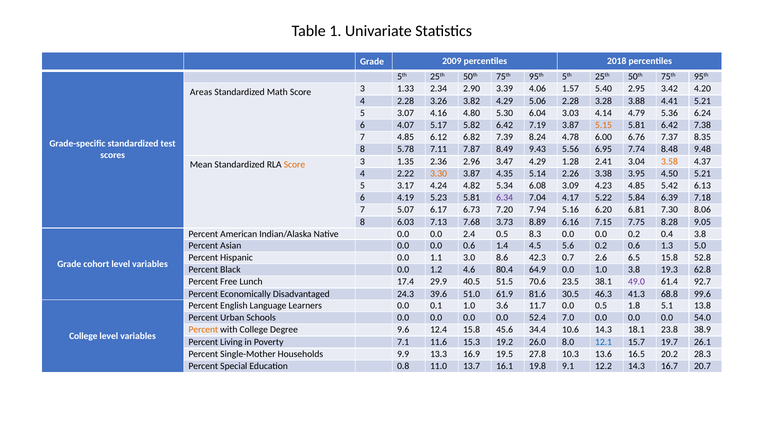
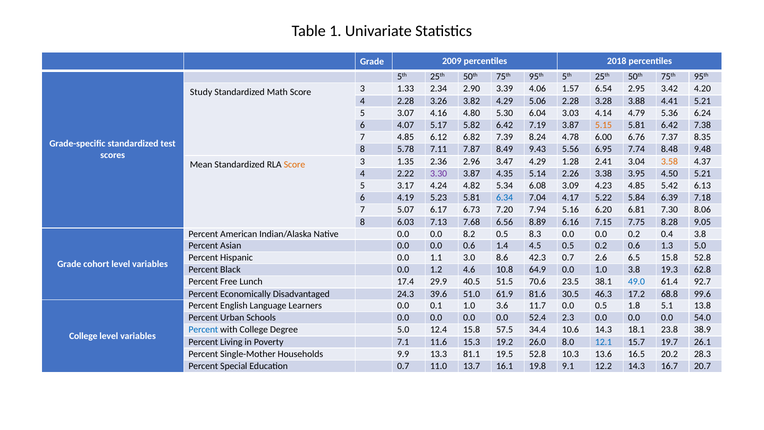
Areas: Areas -> Study (201, 92)
5.40: 5.40 -> 6.54 (604, 89)
3.30 colour: orange -> purple (439, 173)
6.34 colour: purple -> blue (505, 198)
3.73: 3.73 -> 6.56 (505, 222)
2.4: 2.4 -> 8.2 (469, 234)
4.5 5.6: 5.6 -> 0.5 (568, 245)
80.4: 80.4 -> 10.8 (505, 269)
49.0 colour: purple -> blue (636, 282)
41.3: 41.3 -> 17.2 (636, 294)
7.0: 7.0 -> 2.3 (568, 317)
Percent colour: orange -> blue (203, 330)
Degree 9.6: 9.6 -> 5.0 (403, 330)
45.6: 45.6 -> 57.5 (505, 330)
16.9: 16.9 -> 81.1 (472, 354)
19.5 27.8: 27.8 -> 52.8 (538, 354)
Education 0.8: 0.8 -> 0.7 (403, 366)
